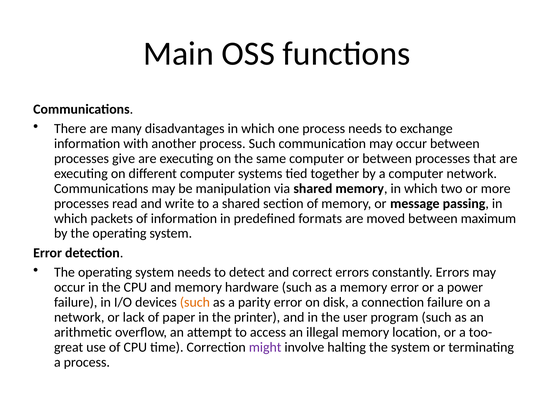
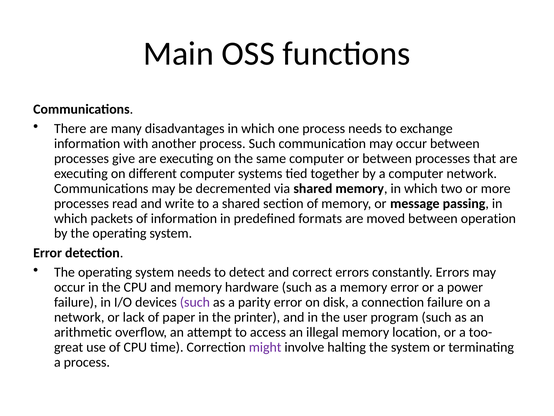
manipulation: manipulation -> decremented (233, 188)
maximum: maximum -> operation (488, 218)
such colour: orange -> purple (195, 302)
